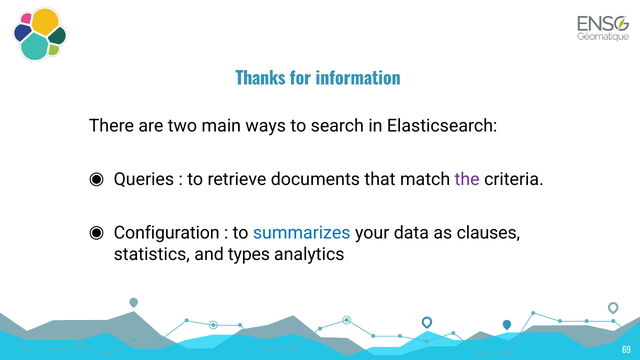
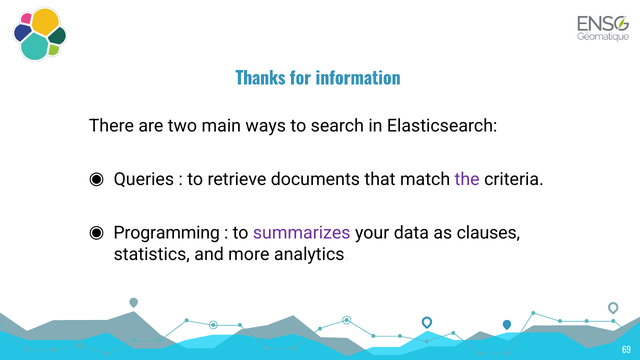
Configuration: Configuration -> Programming (167, 233)
summarizes colour: blue -> purple (302, 233)
types: types -> more (249, 254)
